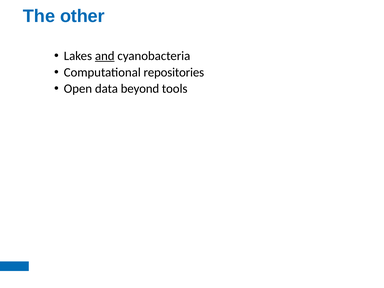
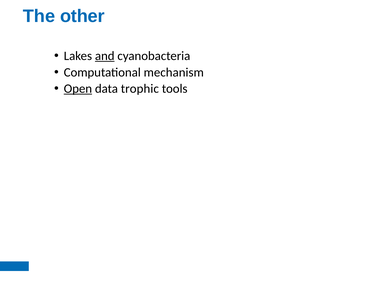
repositories: repositories -> mechanism (174, 72)
Open underline: none -> present (78, 89)
beyond: beyond -> trophic (140, 89)
